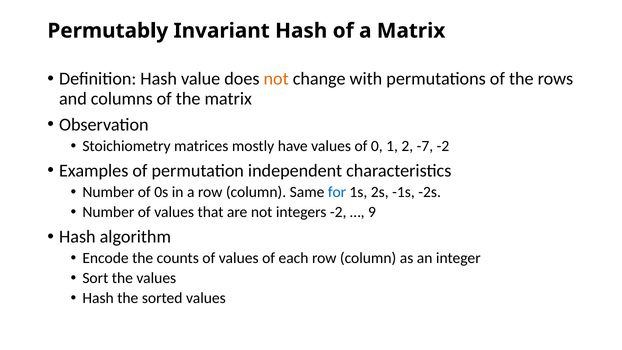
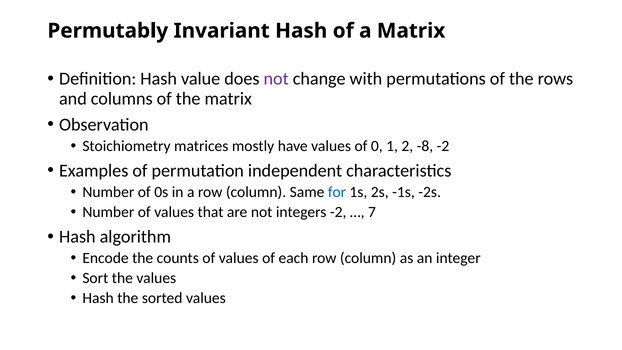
not colour: orange -> purple (276, 79)
-7: -7 -> -8 (425, 146)
9: 9 -> 7 (372, 212)
